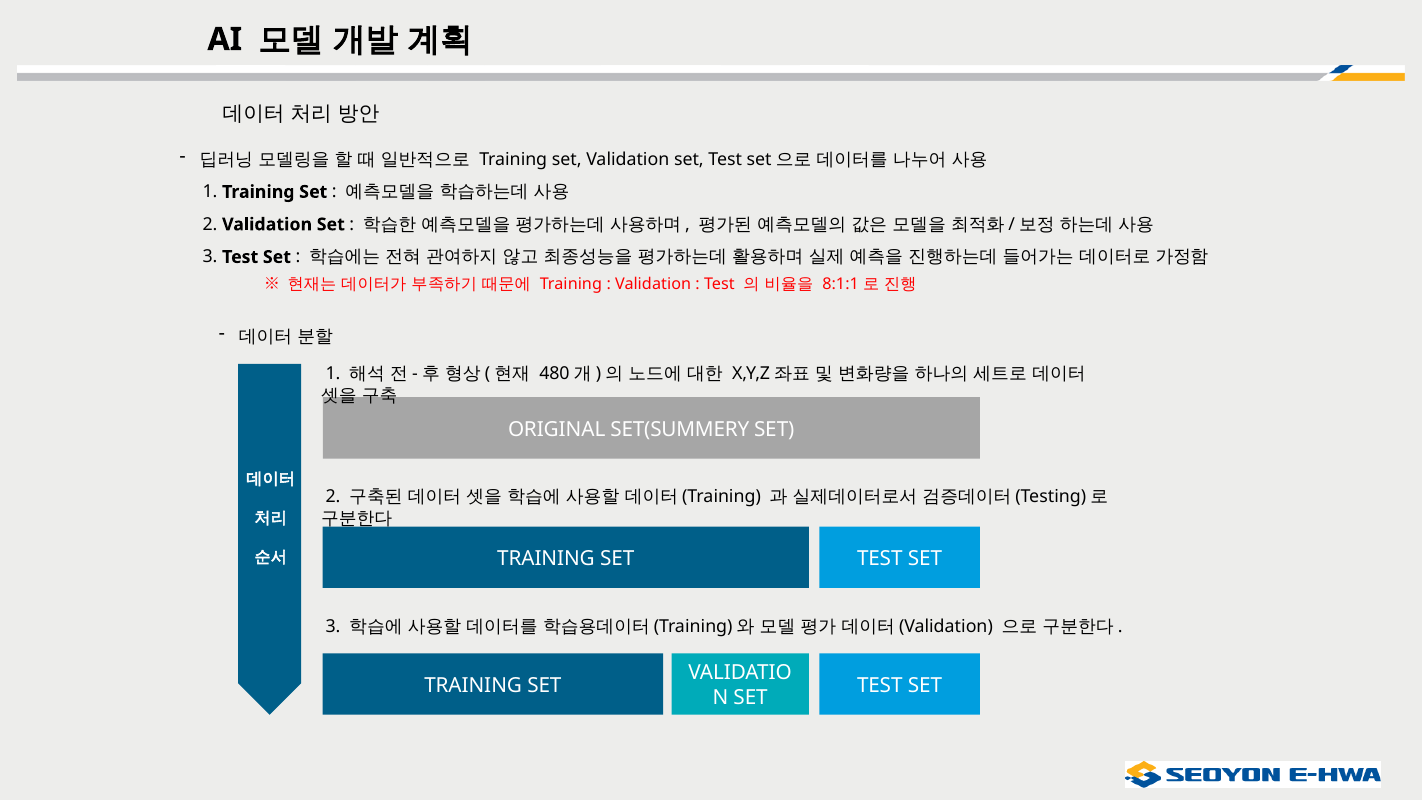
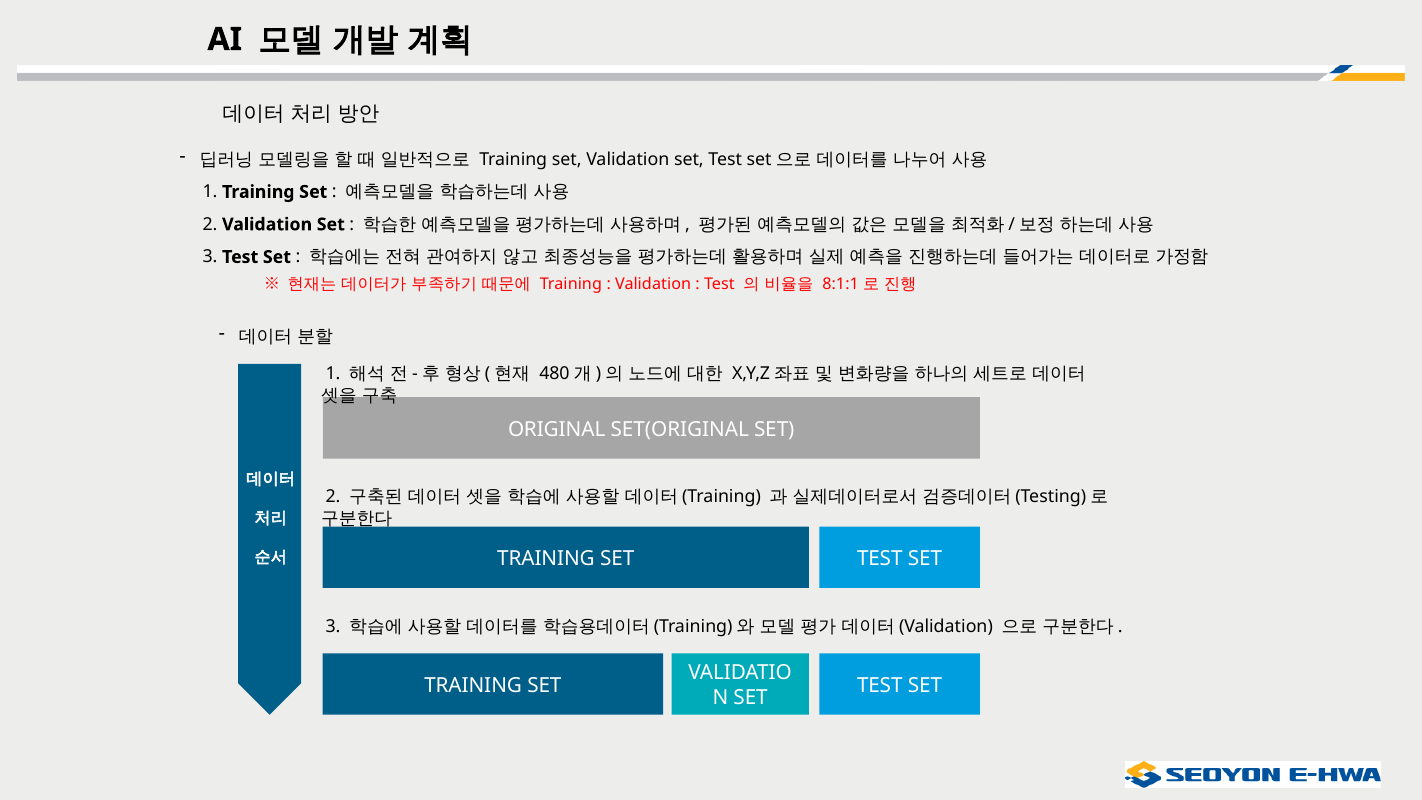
SET(SUMMERY: SET(SUMMERY -> SET(ORIGINAL (680, 429)
